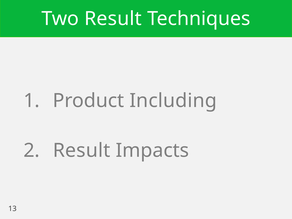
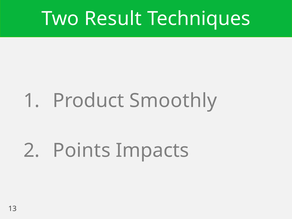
Including: Including -> Smoothly (173, 101)
Result: Result -> Points (82, 151)
